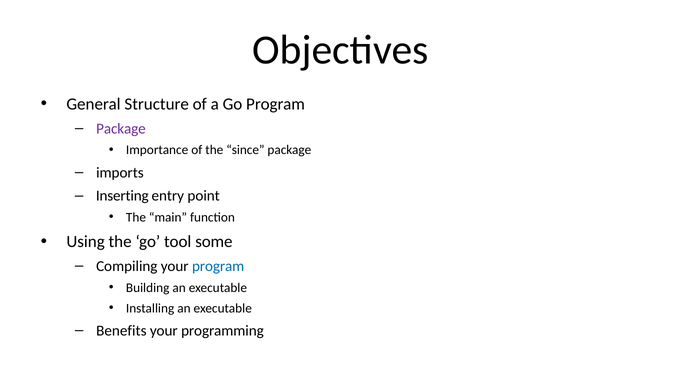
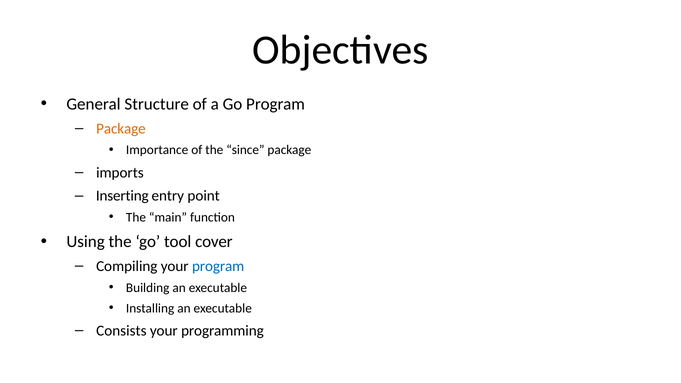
Package colour: purple -> orange (121, 129)
some: some -> cover (214, 242)
Benefits: Benefits -> Consists (121, 331)
